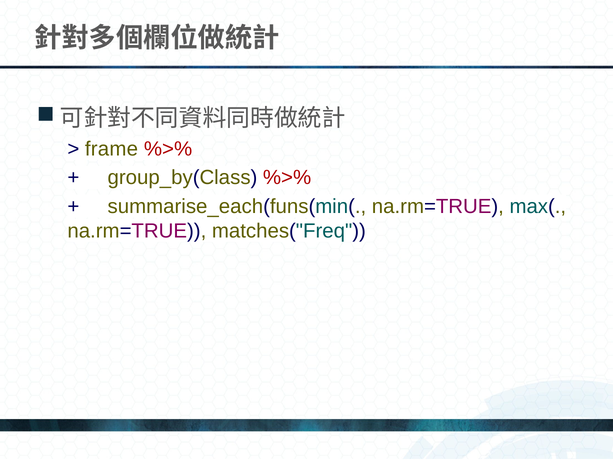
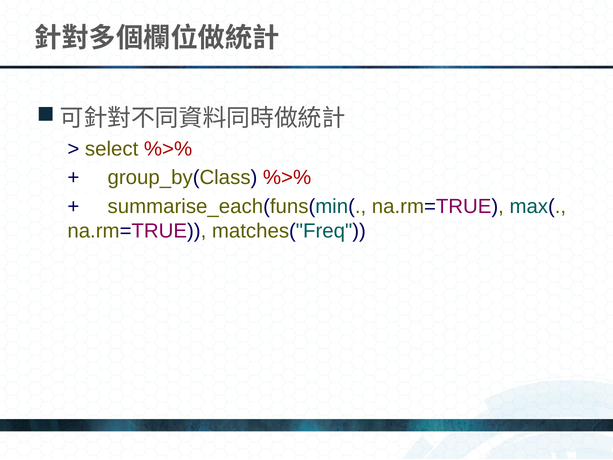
frame: frame -> select (112, 149)
